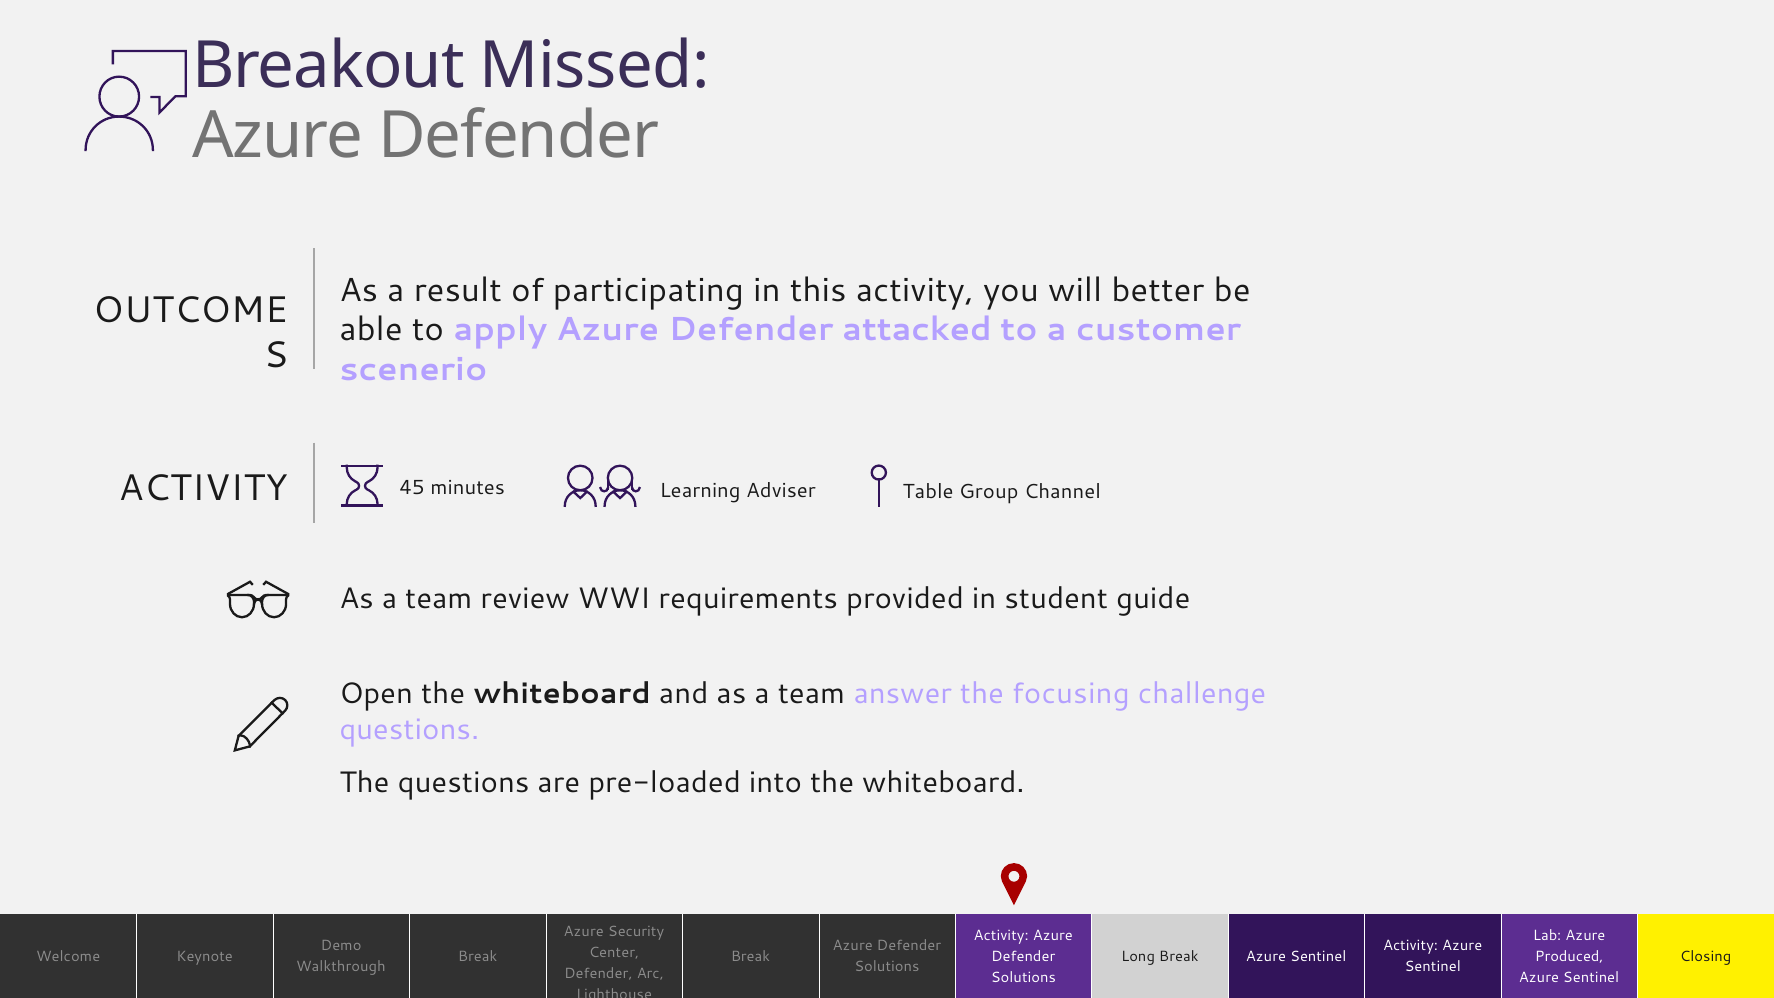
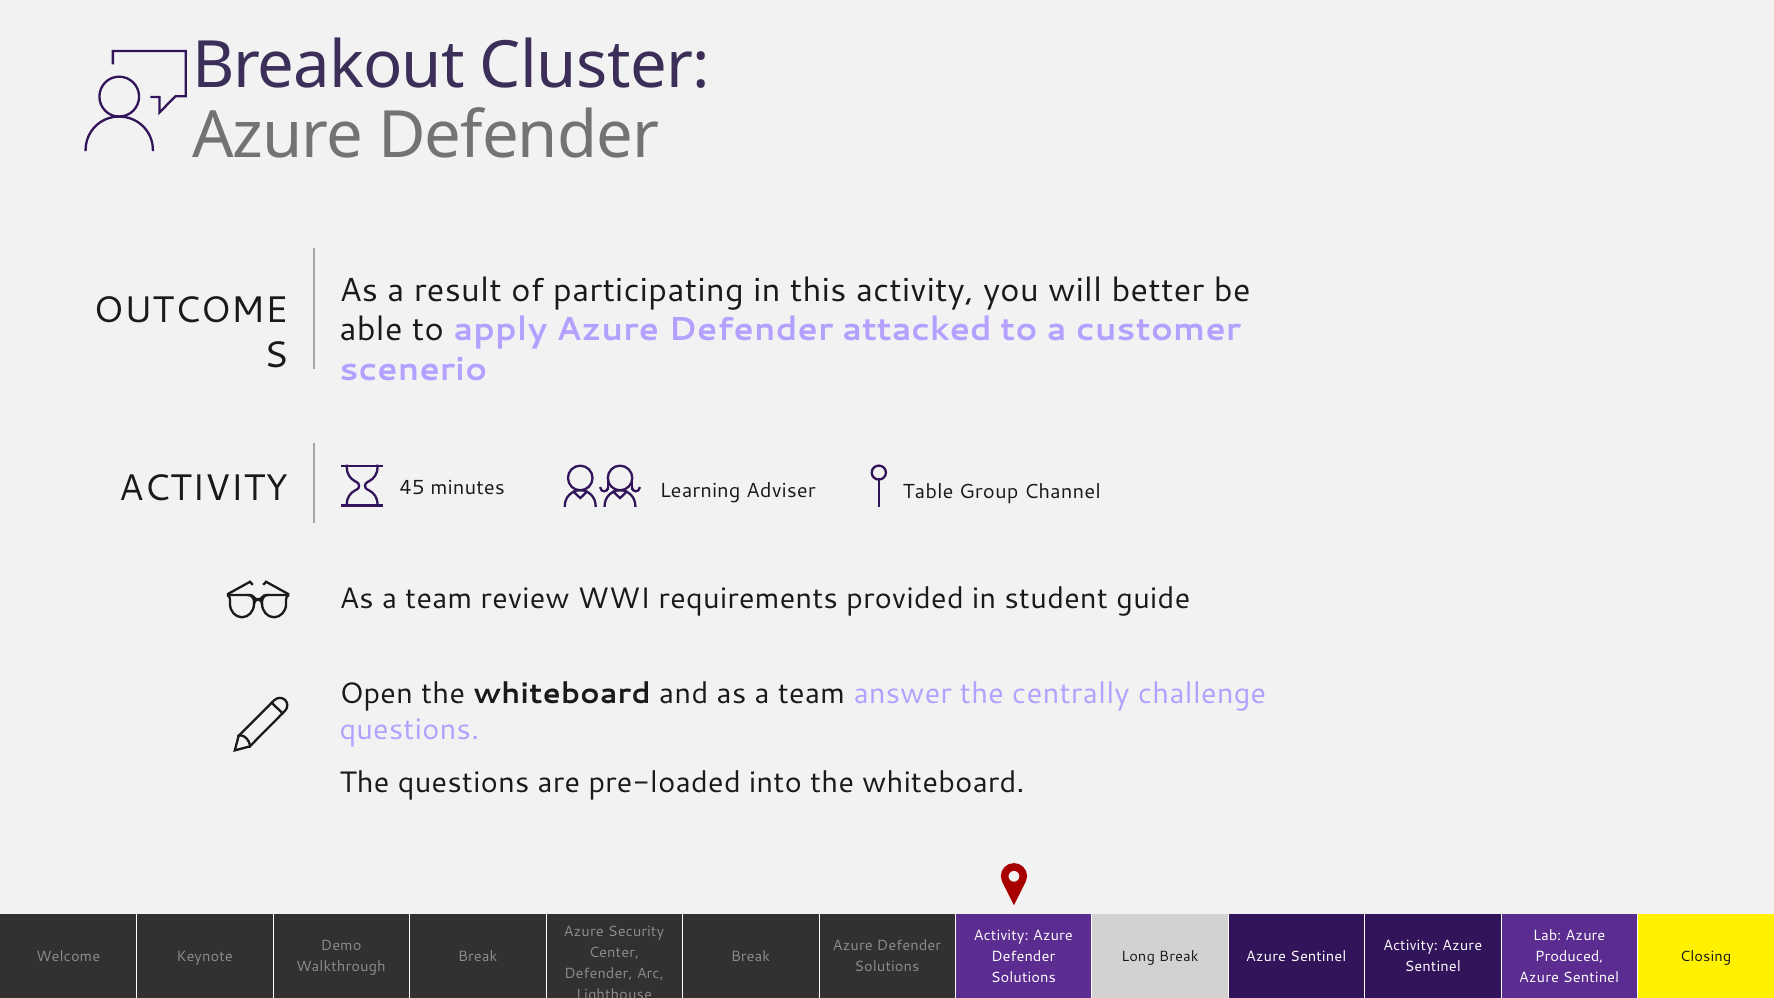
Missed: Missed -> Cluster (595, 66)
focusing: focusing -> centrally (1071, 694)
